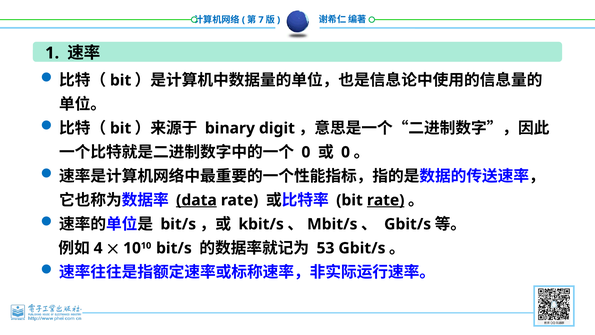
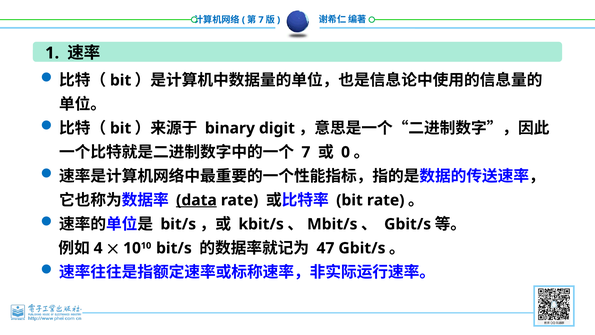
0: 0 -> 7 (306, 152)
rate underline: present -> none (386, 200)
53: 53 -> 47 (325, 248)
